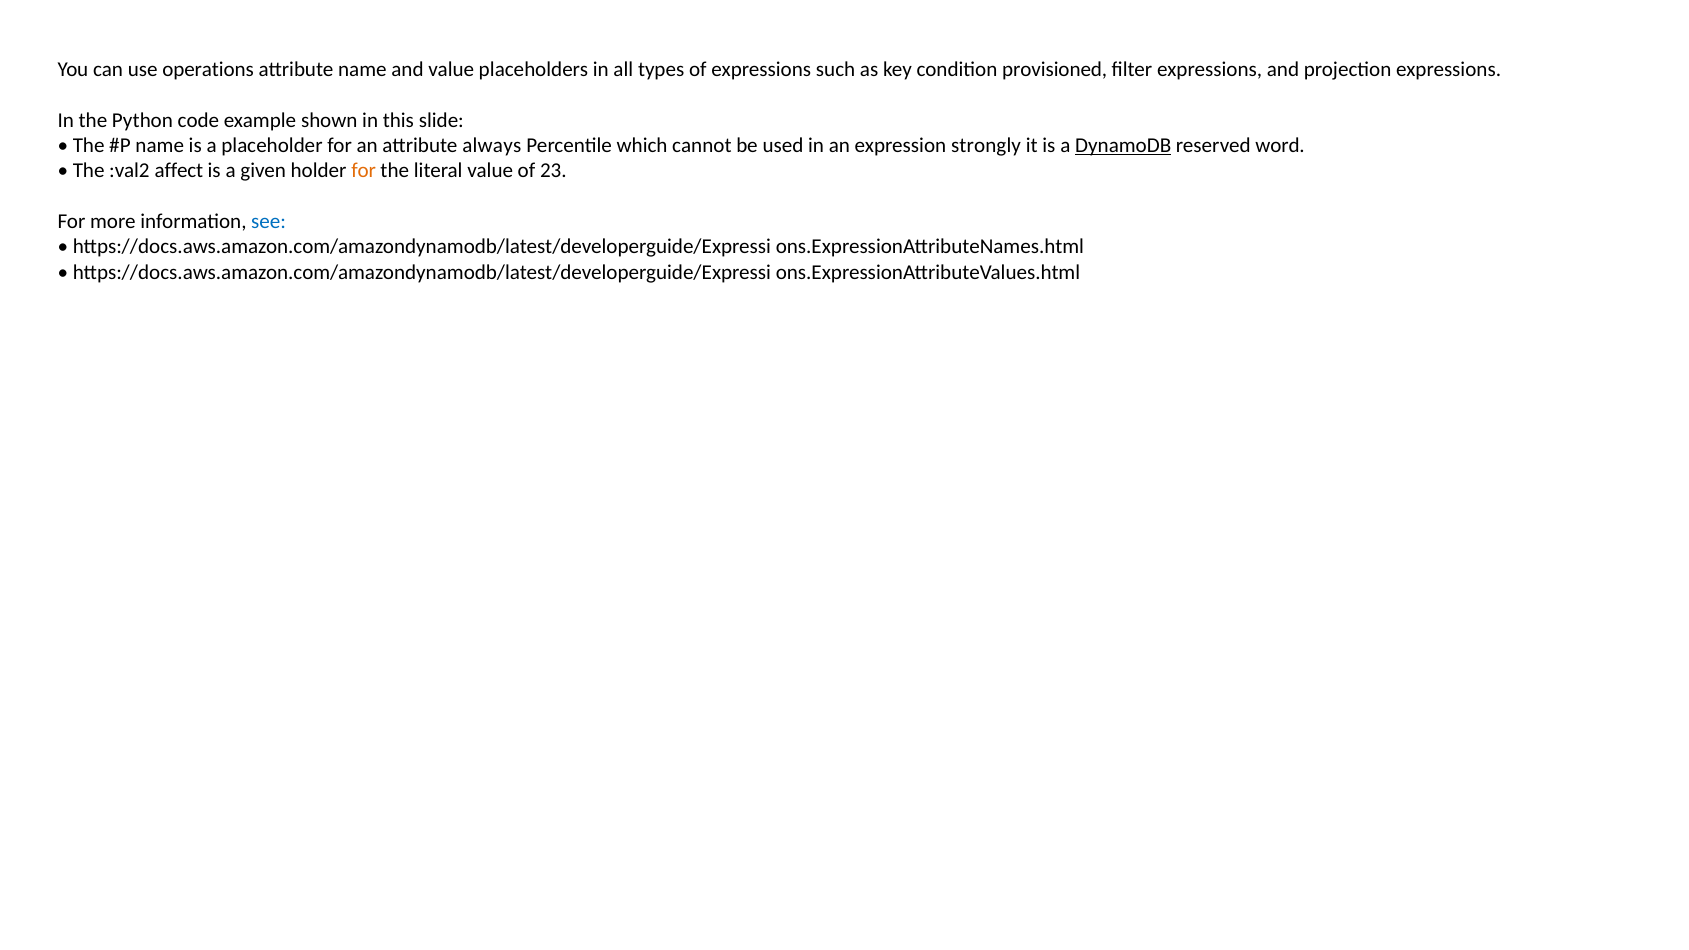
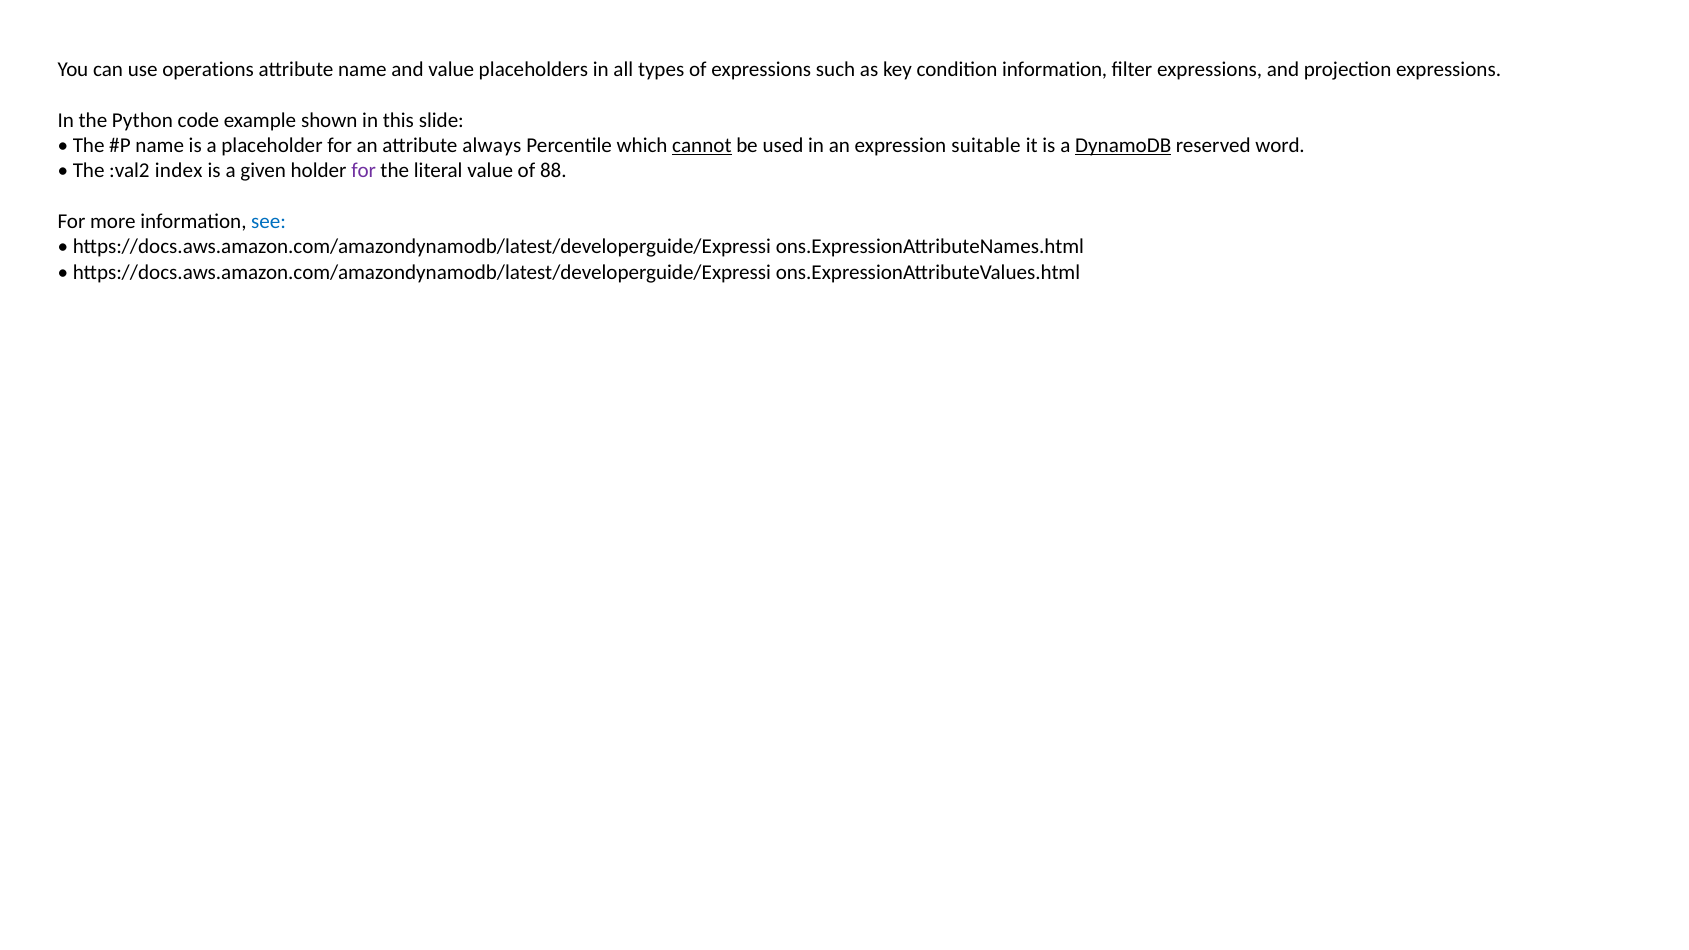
condition provisioned: provisioned -> information (1055, 69)
cannot underline: none -> present (702, 145)
strongly: strongly -> suitable (986, 145)
affect: affect -> index (179, 171)
for colour: orange -> purple (364, 171)
23: 23 -> 88 (553, 171)
